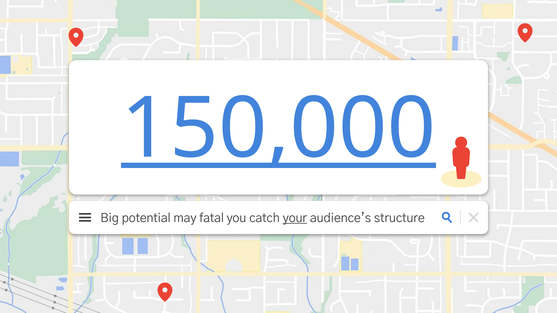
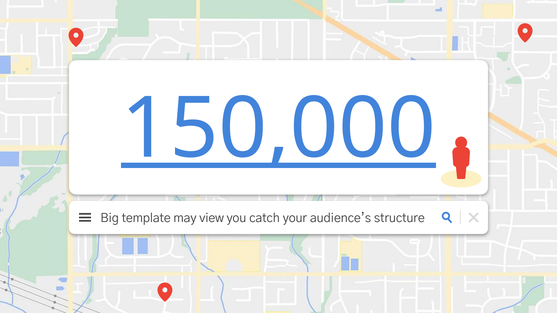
potential: potential -> template (146, 218)
fatal: fatal -> view (212, 218)
your underline: present -> none (295, 218)
